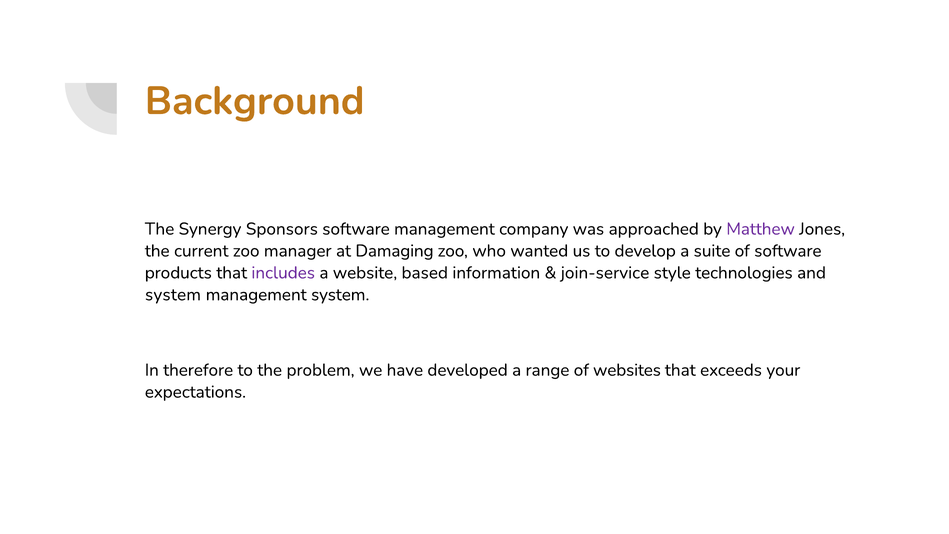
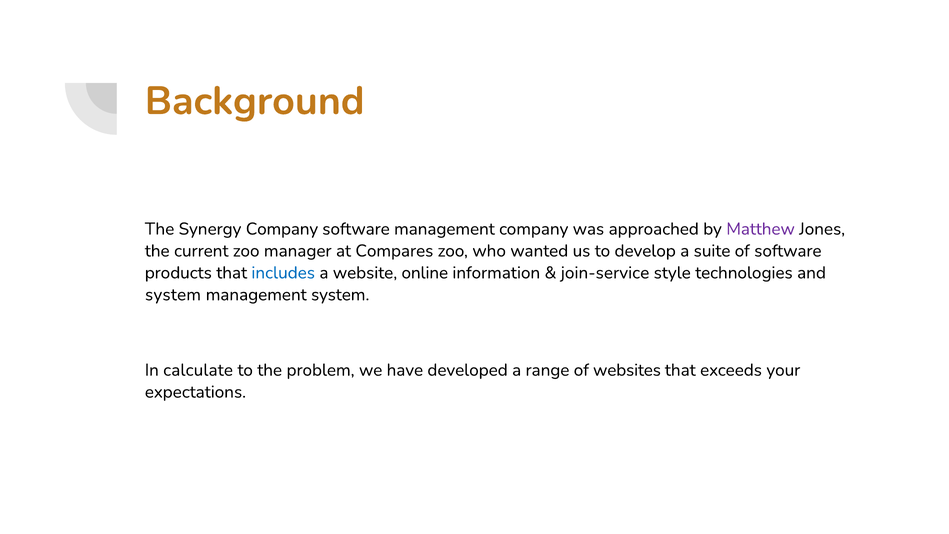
Synergy Sponsors: Sponsors -> Company (282, 229)
Damaging: Damaging -> Compares (394, 251)
includes colour: purple -> blue (283, 273)
based: based -> online (425, 273)
therefore: therefore -> calculate (198, 370)
